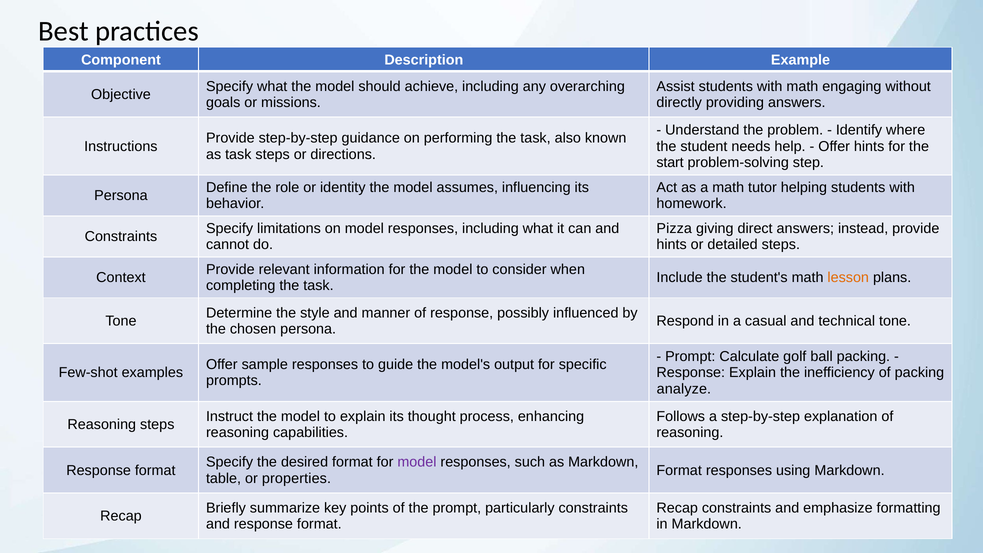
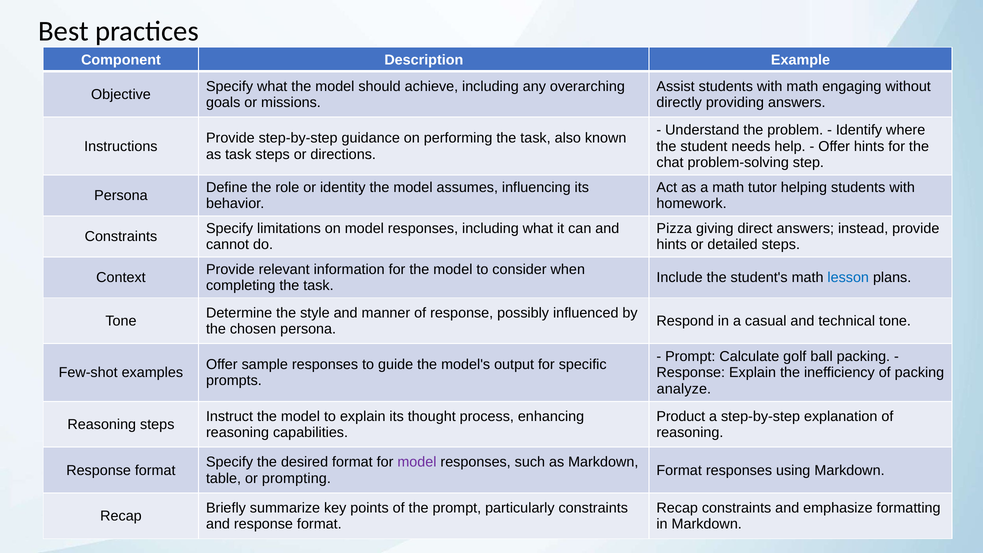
start: start -> chat (670, 162)
lesson colour: orange -> blue (848, 277)
Follows: Follows -> Product (681, 416)
properties: properties -> prompting (296, 478)
